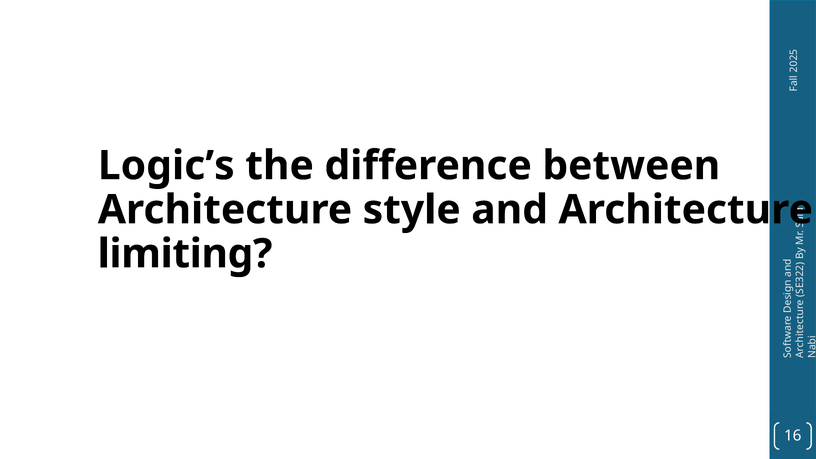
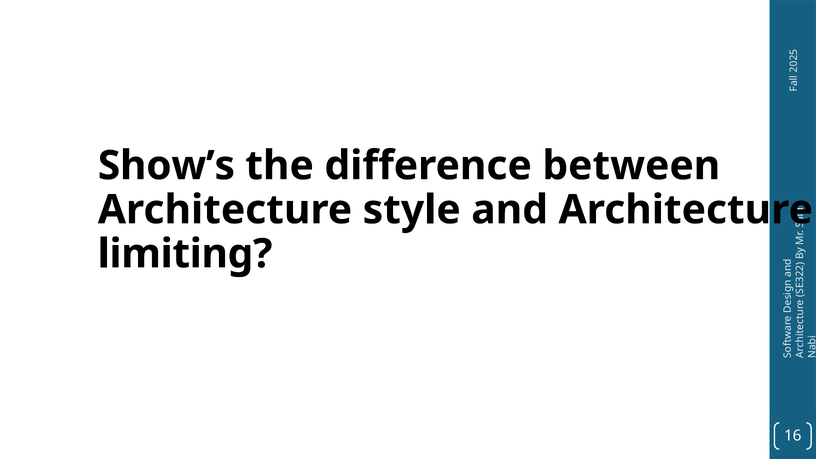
Logic’s: Logic’s -> Show’s (166, 166)
